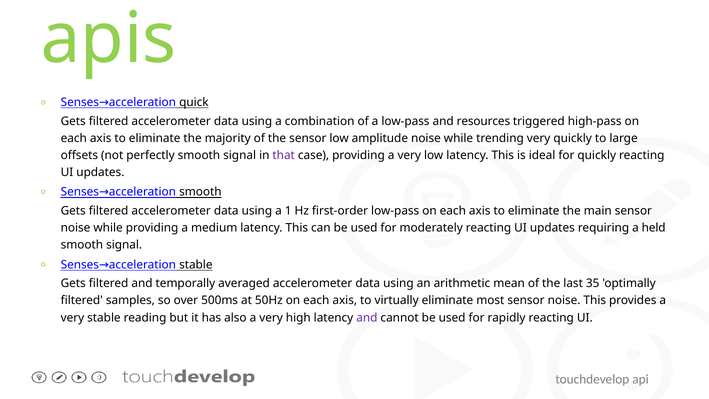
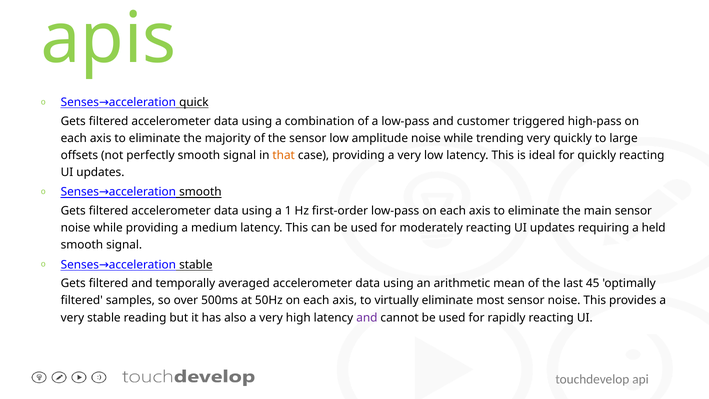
resources: resources -> customer (483, 121)
that colour: purple -> orange (284, 155)
35: 35 -> 45 (593, 284)
